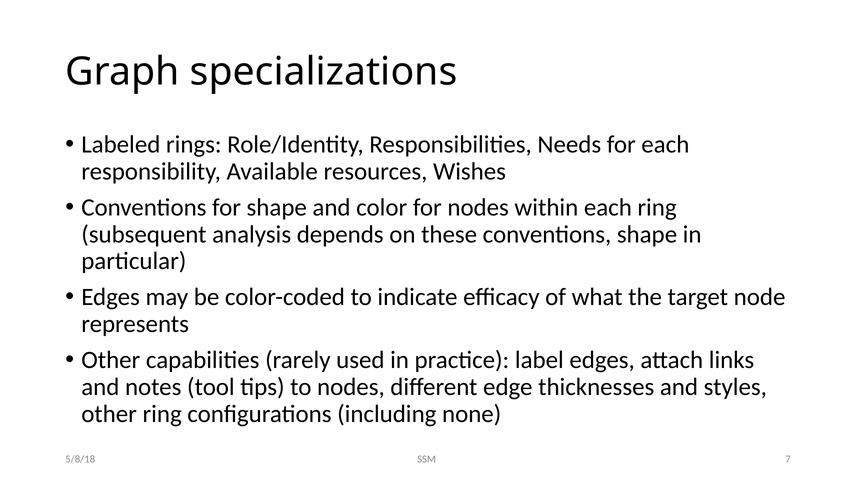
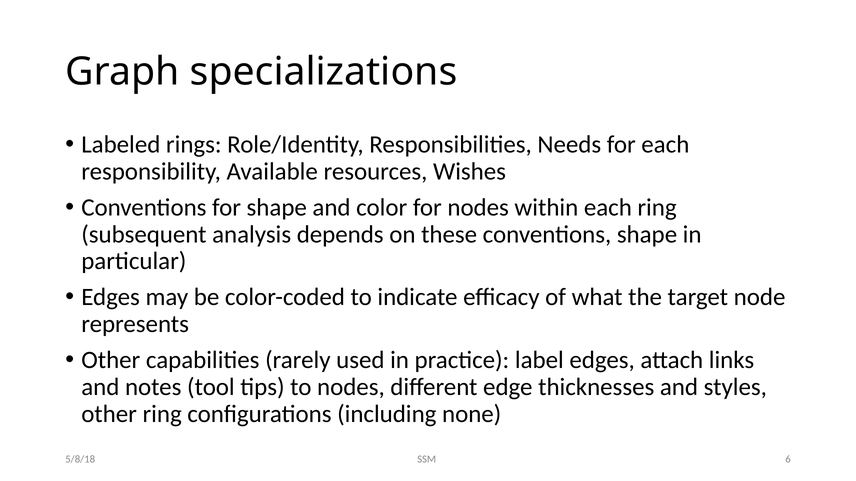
7: 7 -> 6 (788, 460)
